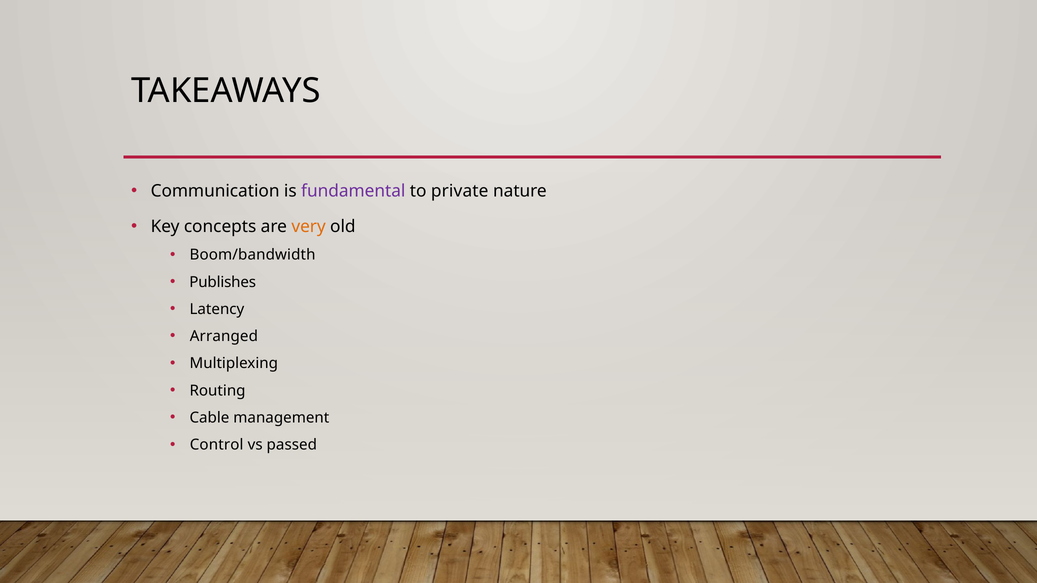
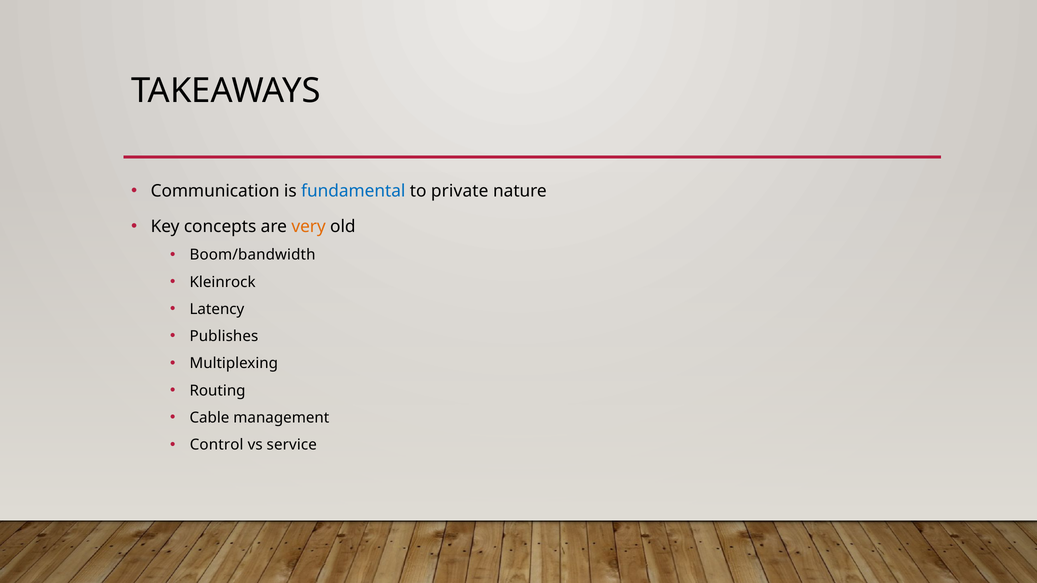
fundamental colour: purple -> blue (353, 191)
Publishes: Publishes -> Kleinrock (223, 282)
Arranged: Arranged -> Publishes (224, 336)
passed: passed -> service (292, 445)
